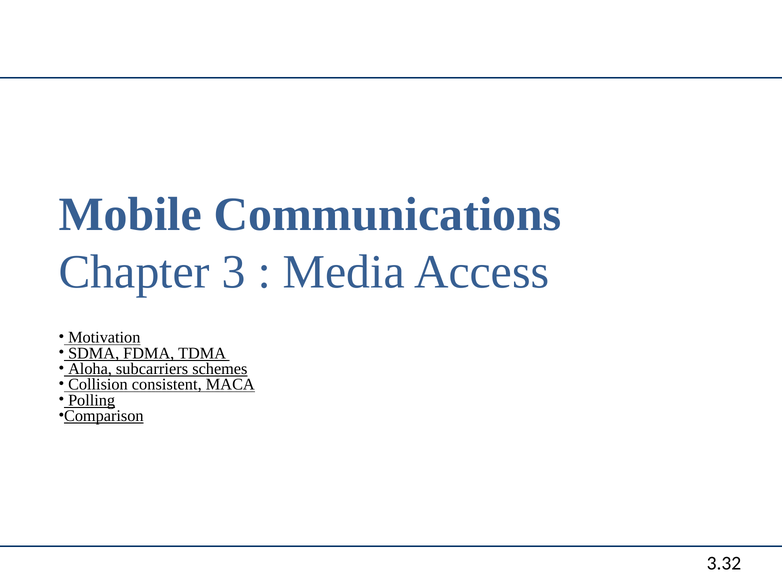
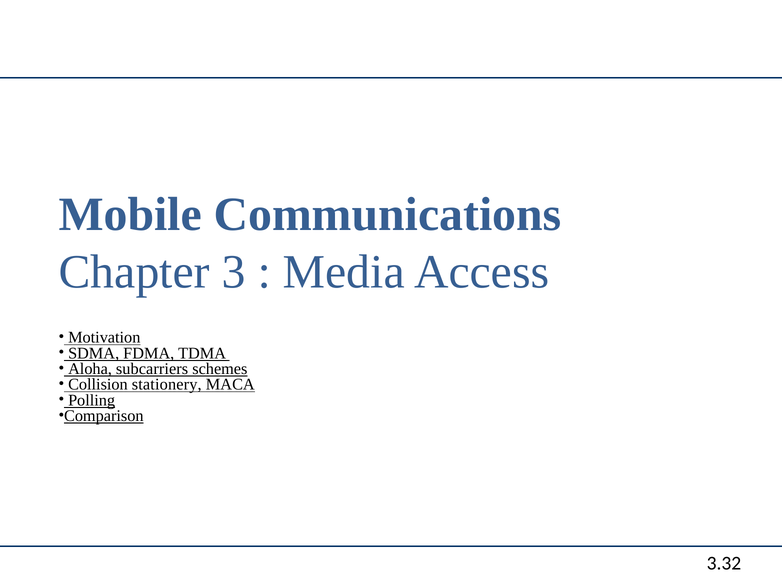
consistent: consistent -> stationery (167, 384)
